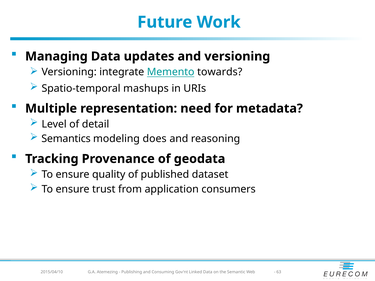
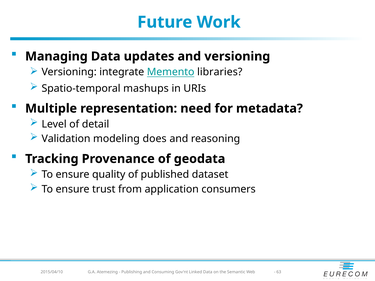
towards: towards -> libraries (220, 72)
Semantics: Semantics -> Validation (66, 139)
